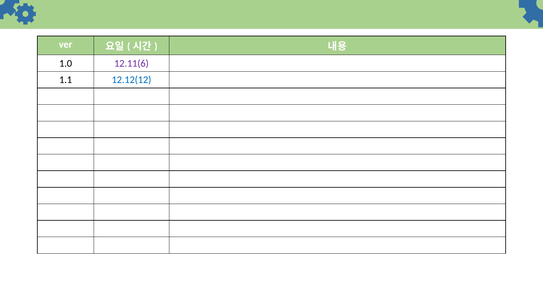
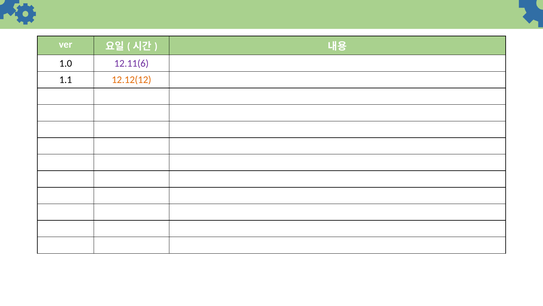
12.12(12 colour: blue -> orange (131, 80)
